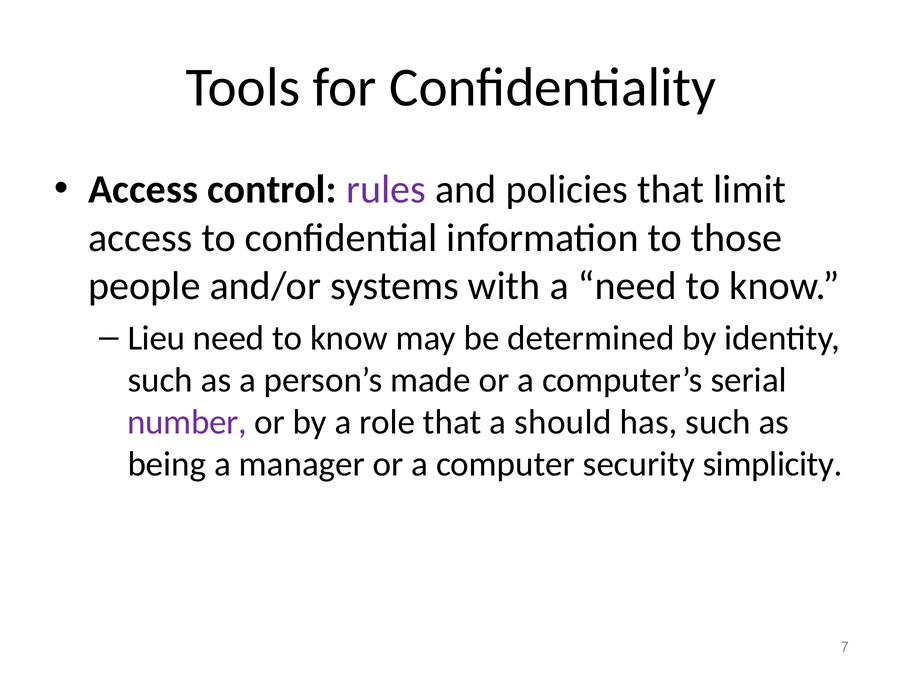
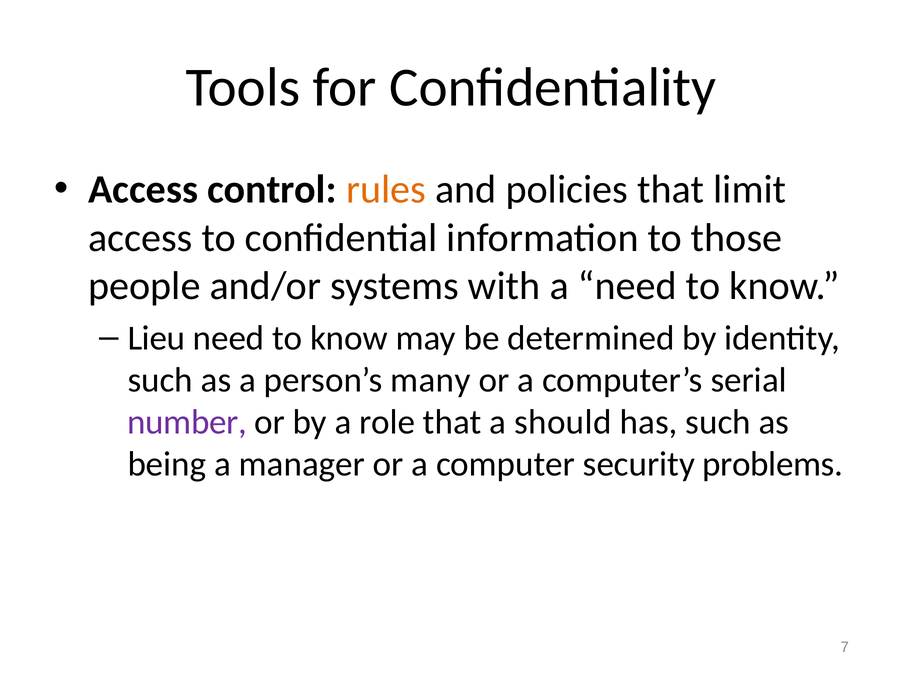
rules colour: purple -> orange (386, 189)
made: made -> many (430, 380)
simplicity: simplicity -> problems (773, 464)
